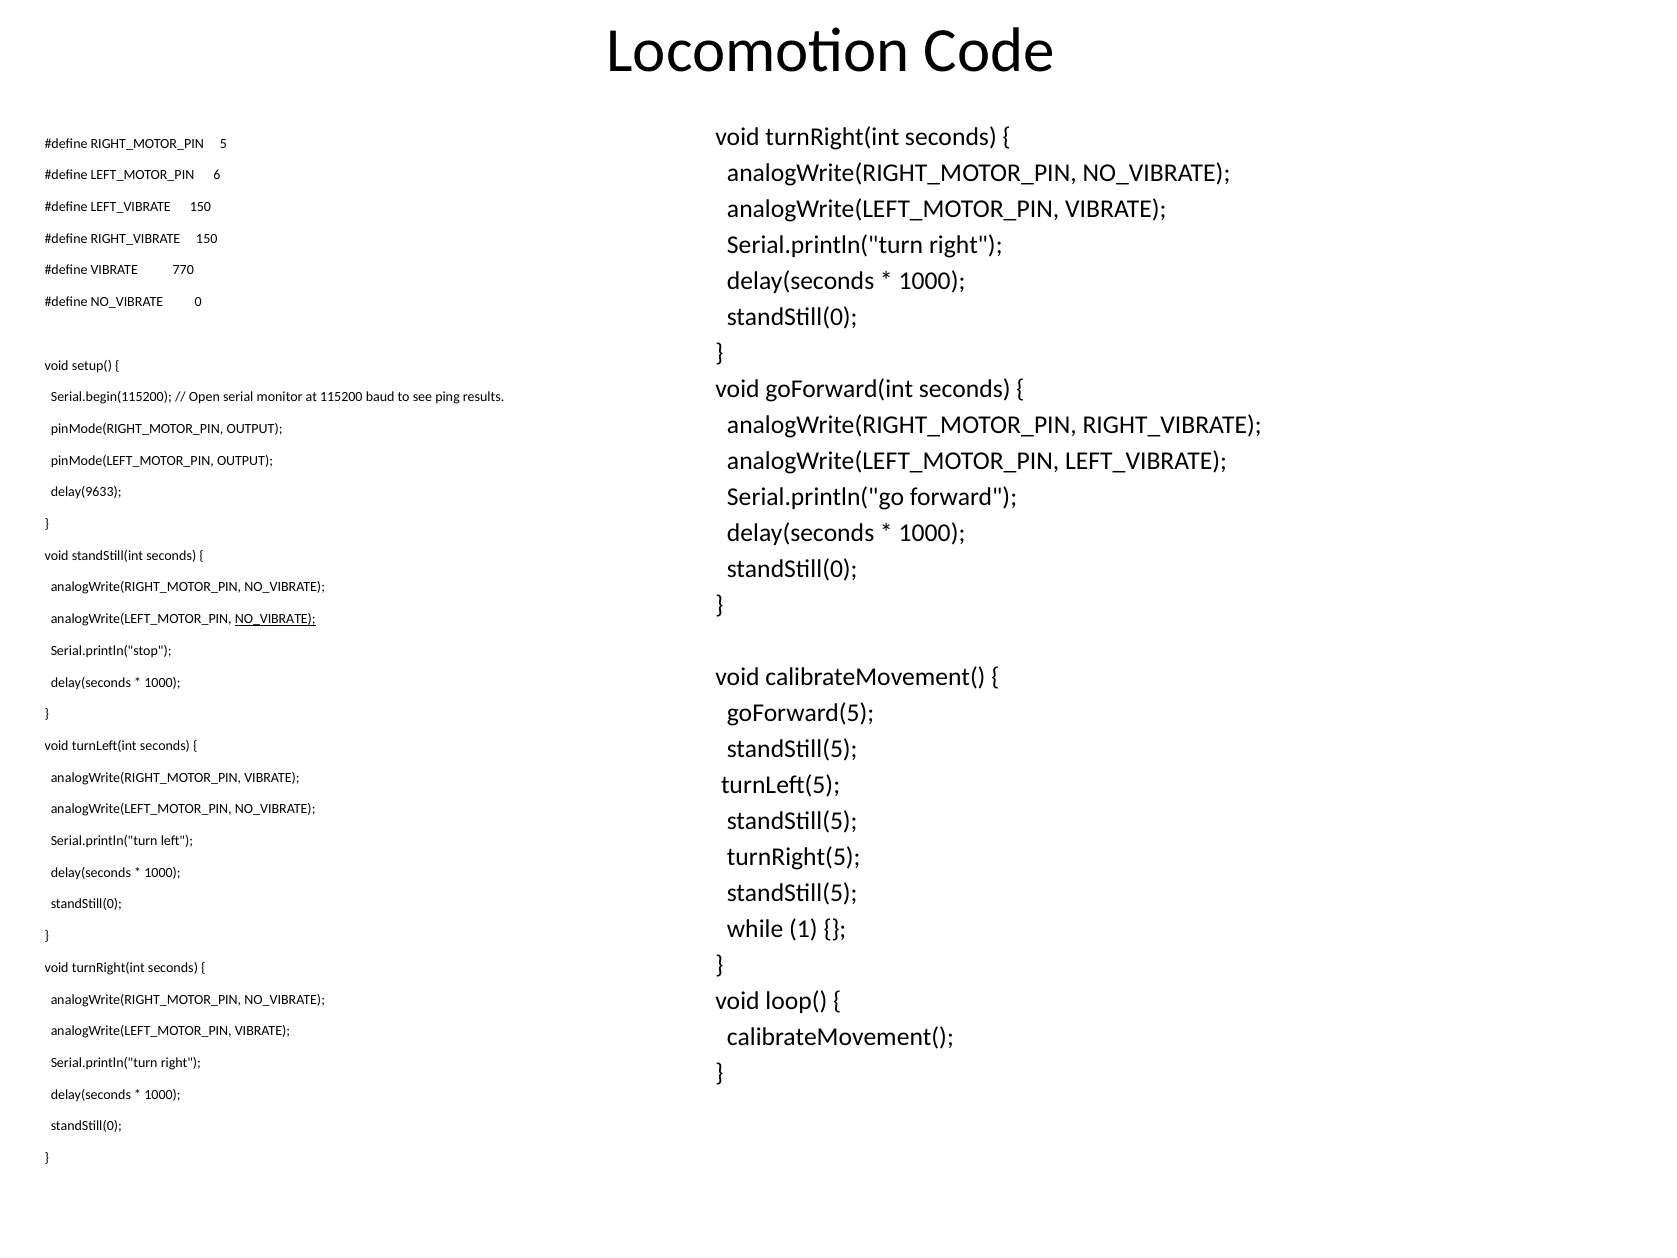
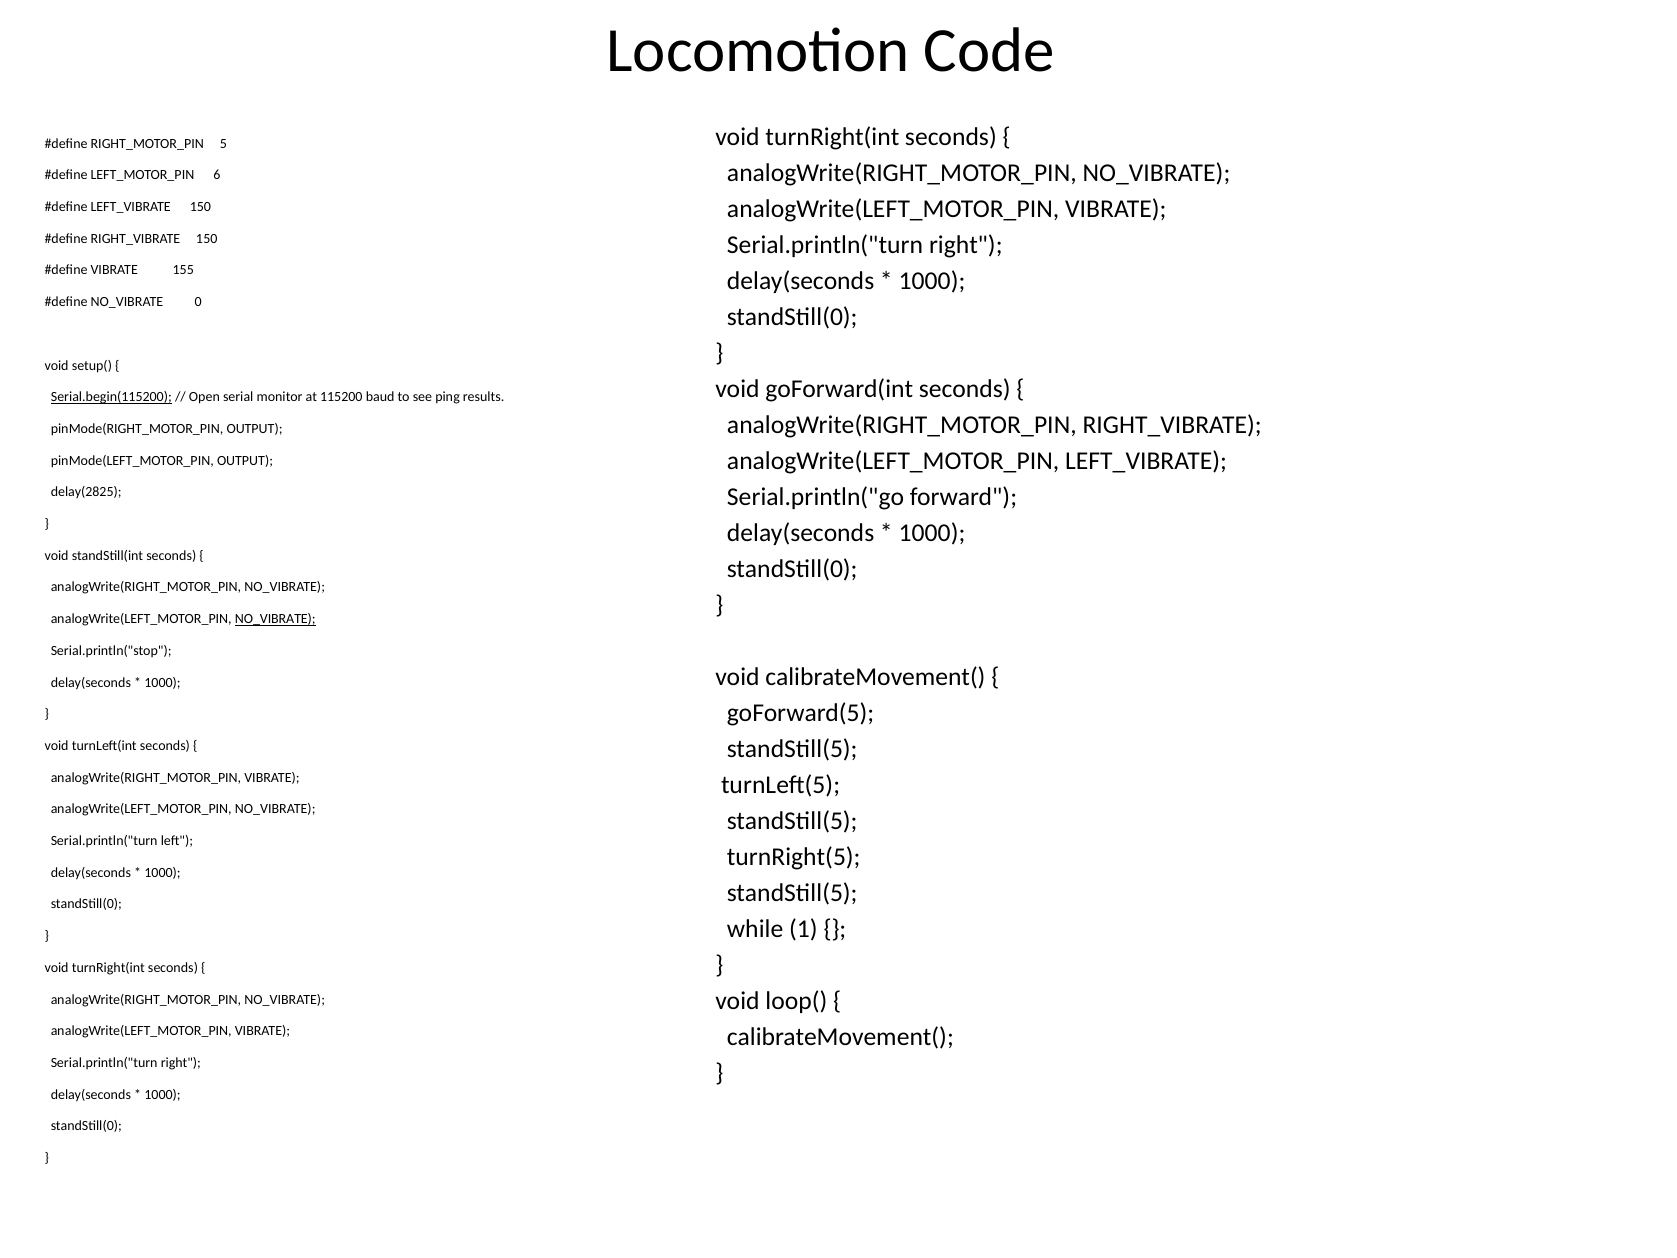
770: 770 -> 155 (183, 270)
Serial.begin(115200 underline: none -> present (111, 397)
delay(9633: delay(9633 -> delay(2825 (86, 492)
